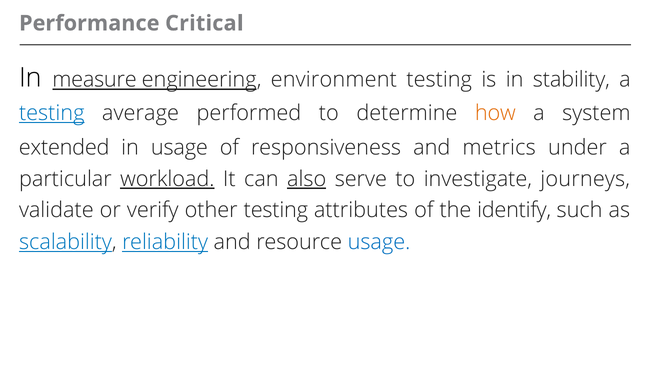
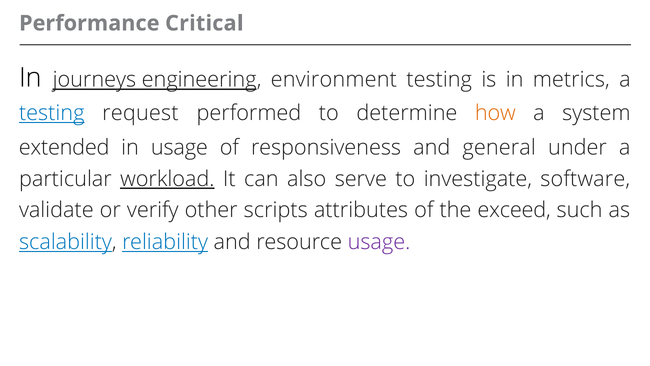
measure: measure -> journeys (94, 80)
stability: stability -> metrics (571, 80)
average: average -> request (140, 113)
metrics: metrics -> general (499, 148)
also underline: present -> none (307, 179)
journeys: journeys -> software (585, 179)
other testing: testing -> scripts (276, 210)
identify: identify -> exceed (514, 210)
usage colour: blue -> purple (379, 242)
